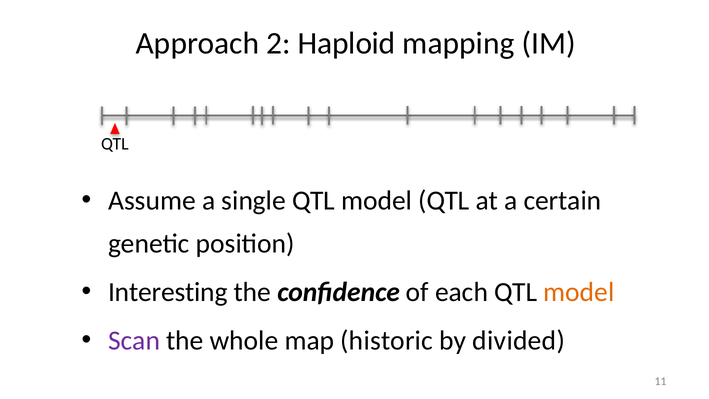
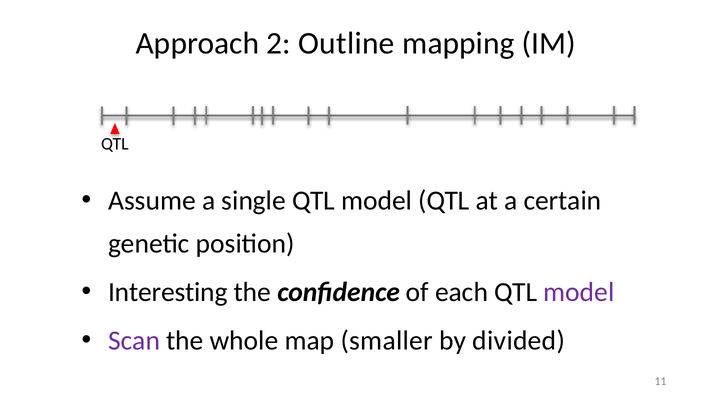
Haploid: Haploid -> Outline (346, 43)
model colour: orange -> purple (579, 292)
historic: historic -> smaller (387, 341)
